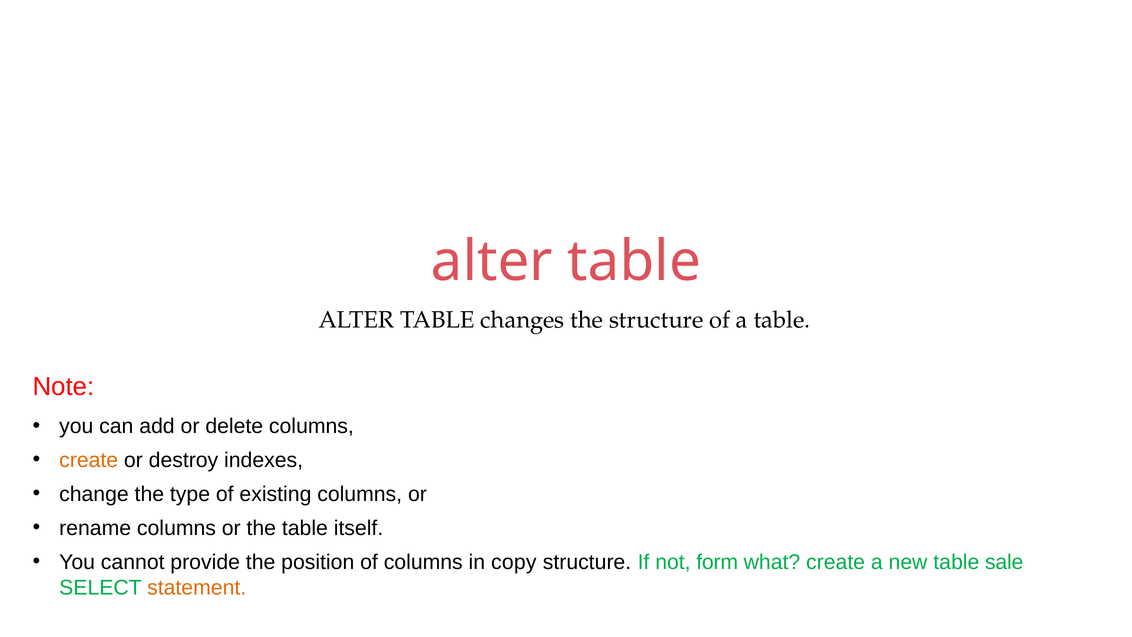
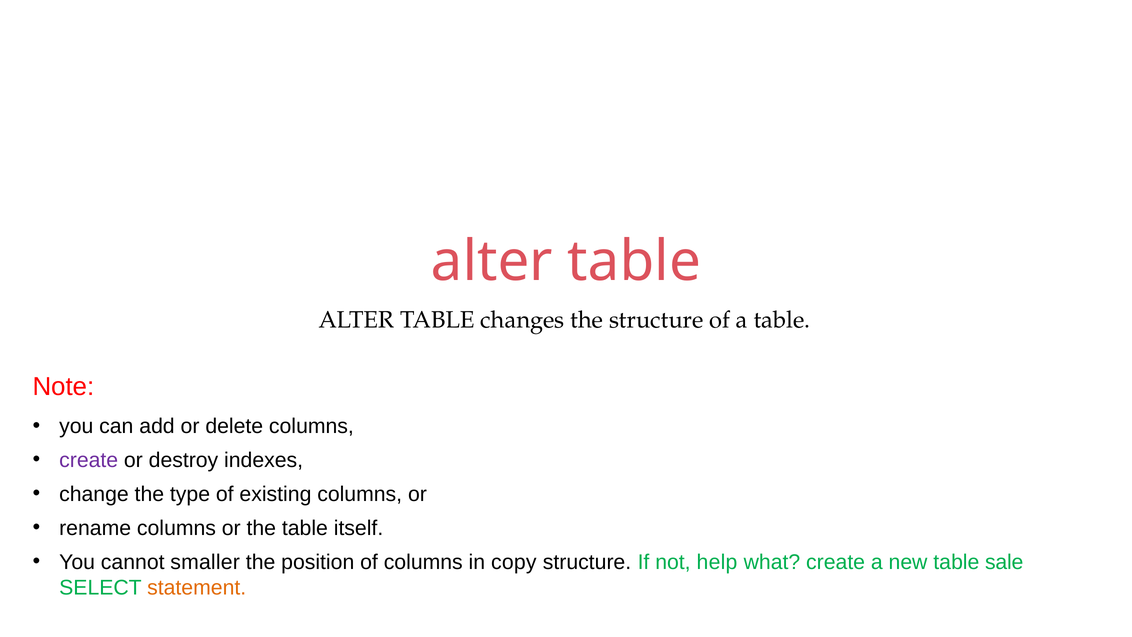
create colour: orange -> purple (89, 460)
provide: provide -> smaller (205, 562)
form: form -> help (717, 562)
